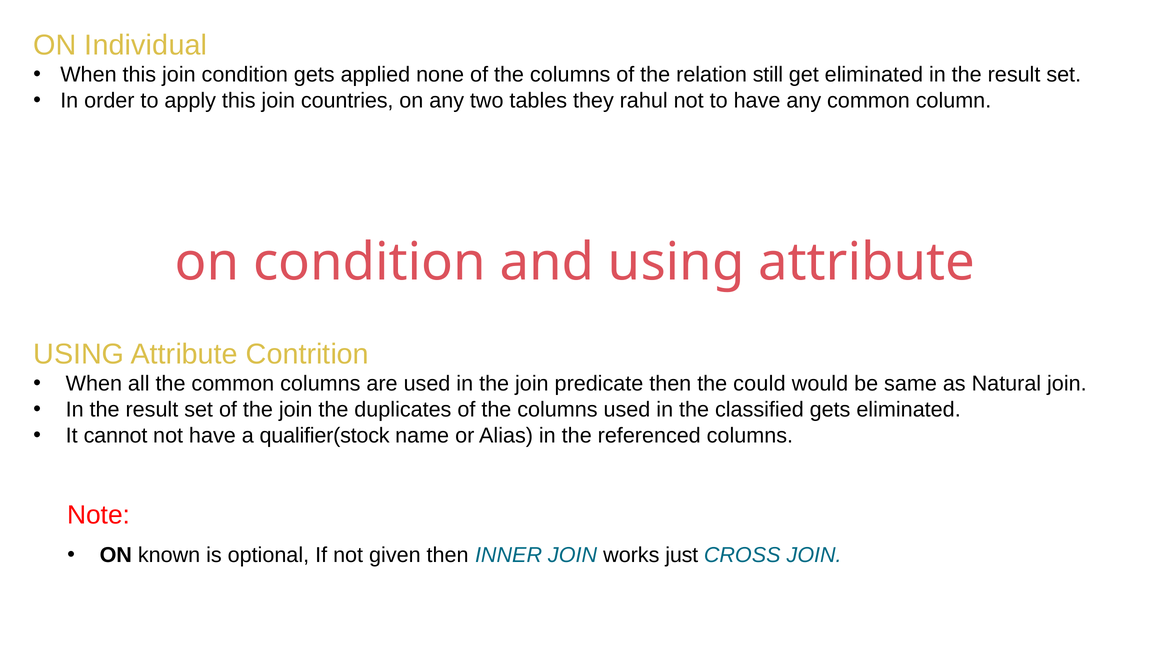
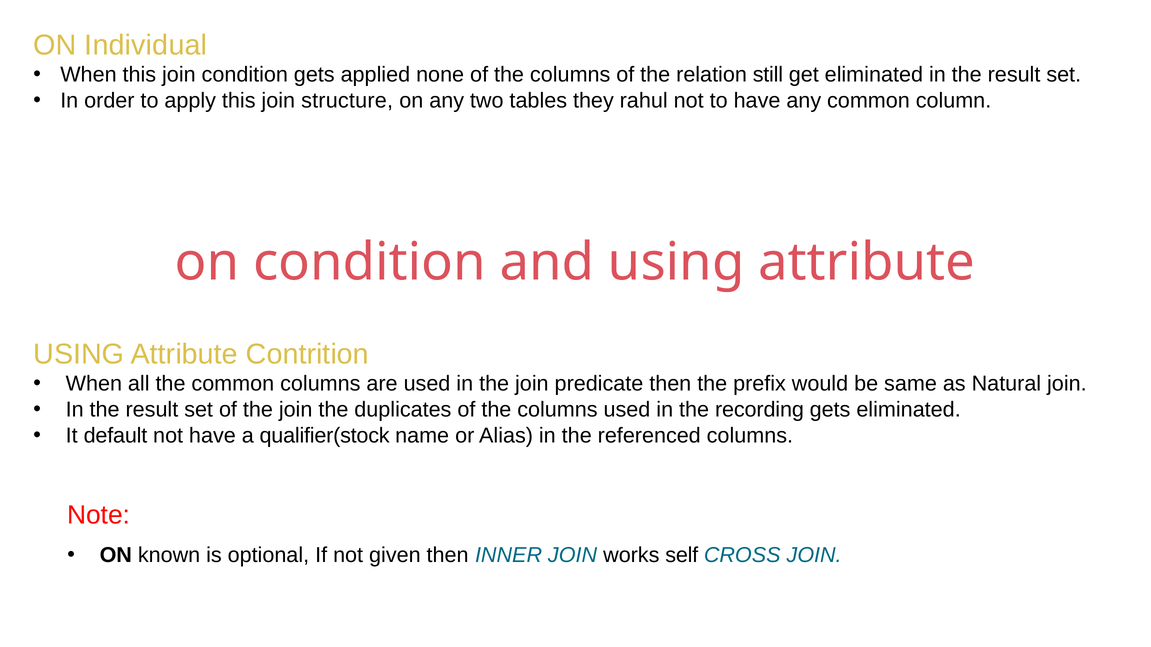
countries: countries -> structure (347, 101)
could: could -> prefix (760, 384)
classified: classified -> recording (759, 410)
cannot: cannot -> default (115, 436)
just: just -> self (682, 556)
